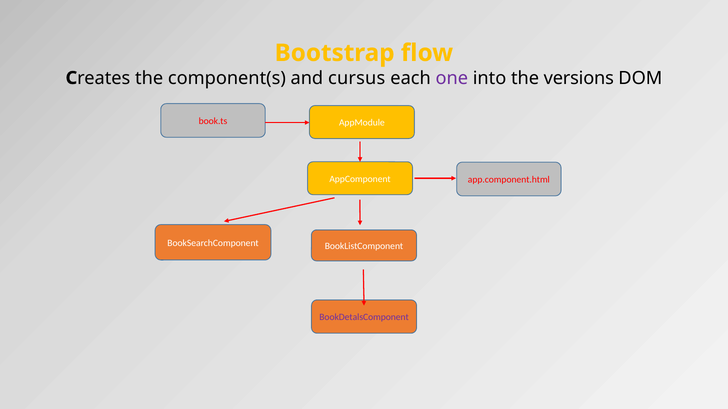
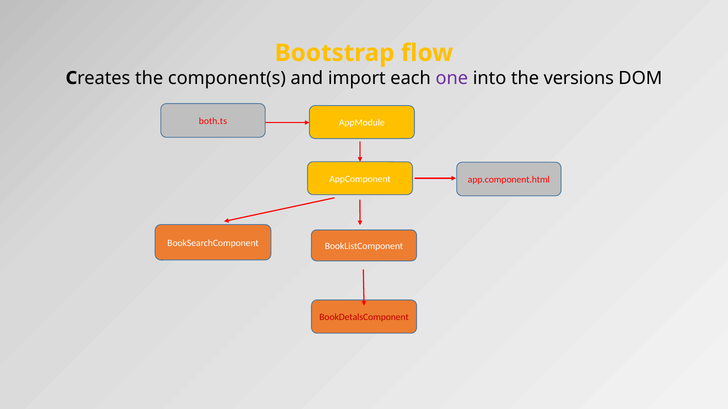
cursus: cursus -> import (357, 78)
book.ts: book.ts -> both.ts (213, 121)
BookDetalsComponent colour: purple -> red (364, 318)
